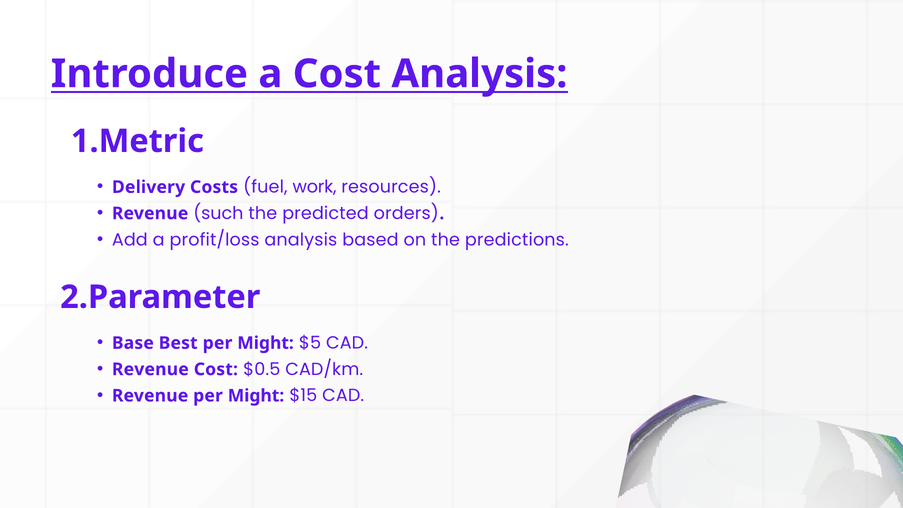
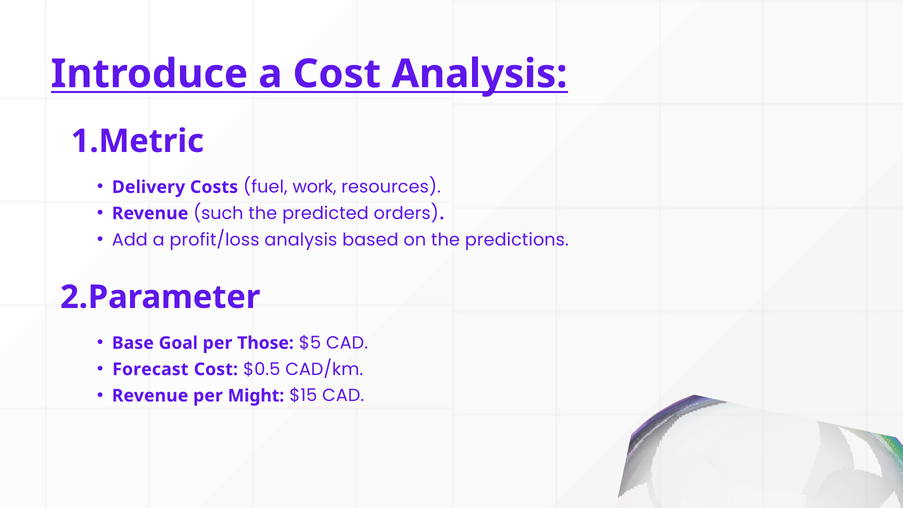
Best: Best -> Goal (178, 343)
Might: Might -> Those (266, 343)
Revenue: Revenue -> Forecast (150, 369)
